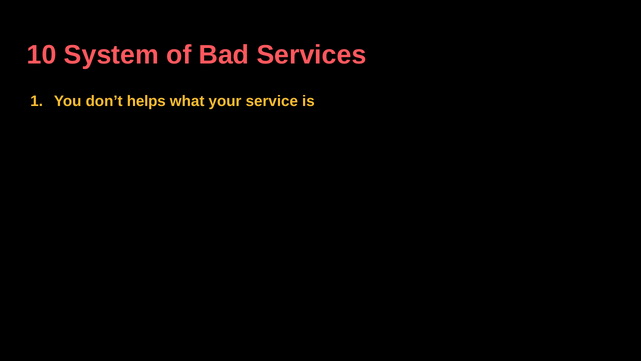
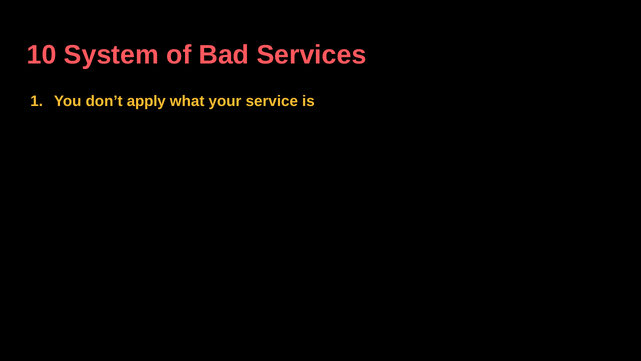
helps: helps -> apply (146, 101)
